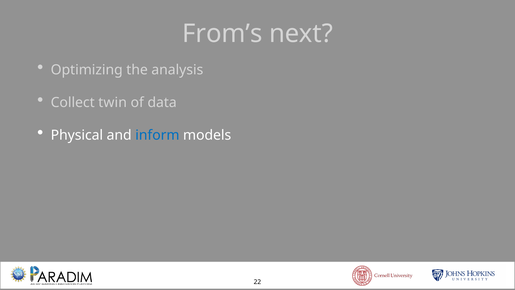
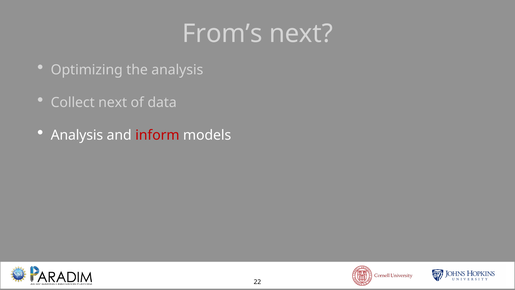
Collect twin: twin -> next (113, 103)
Physical: Physical -> Analysis (77, 135)
inform colour: blue -> red (157, 135)
